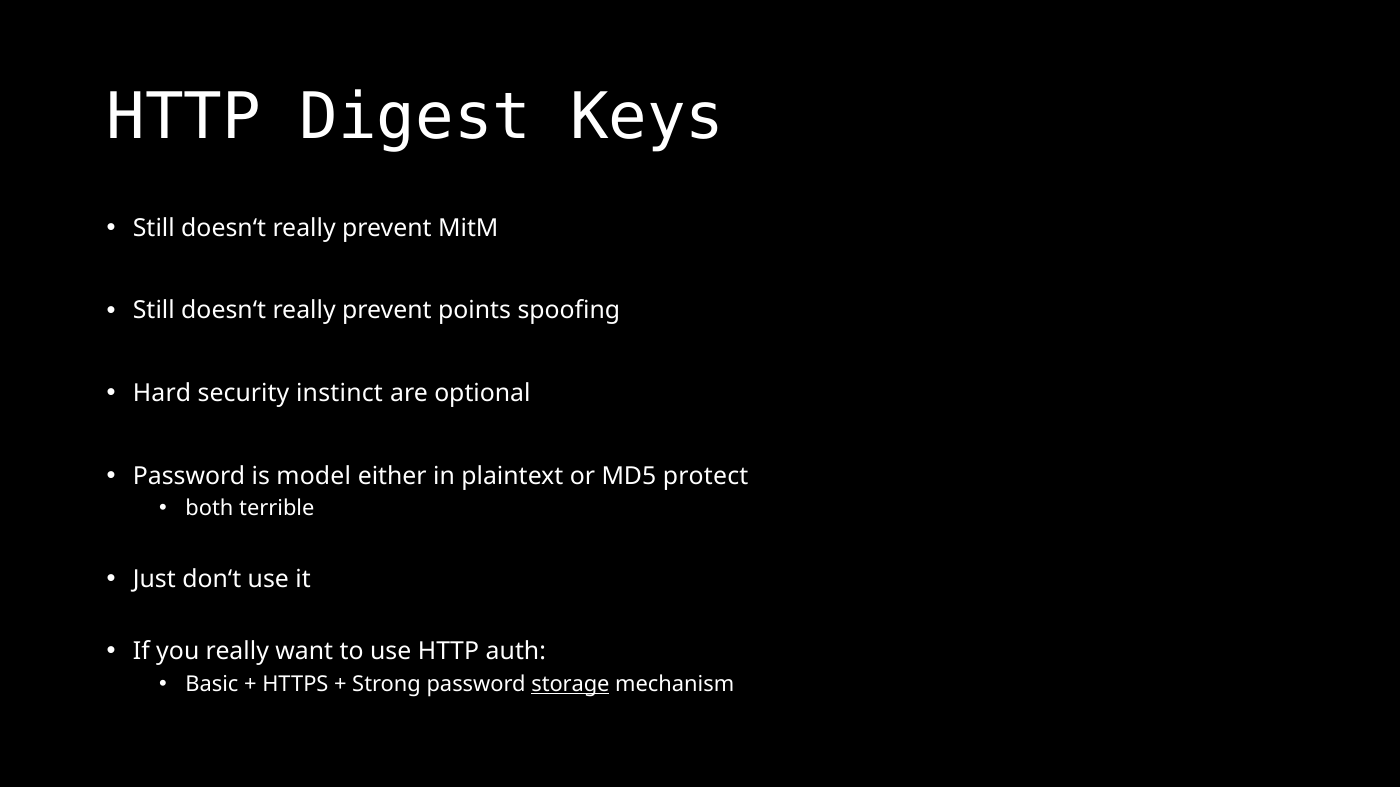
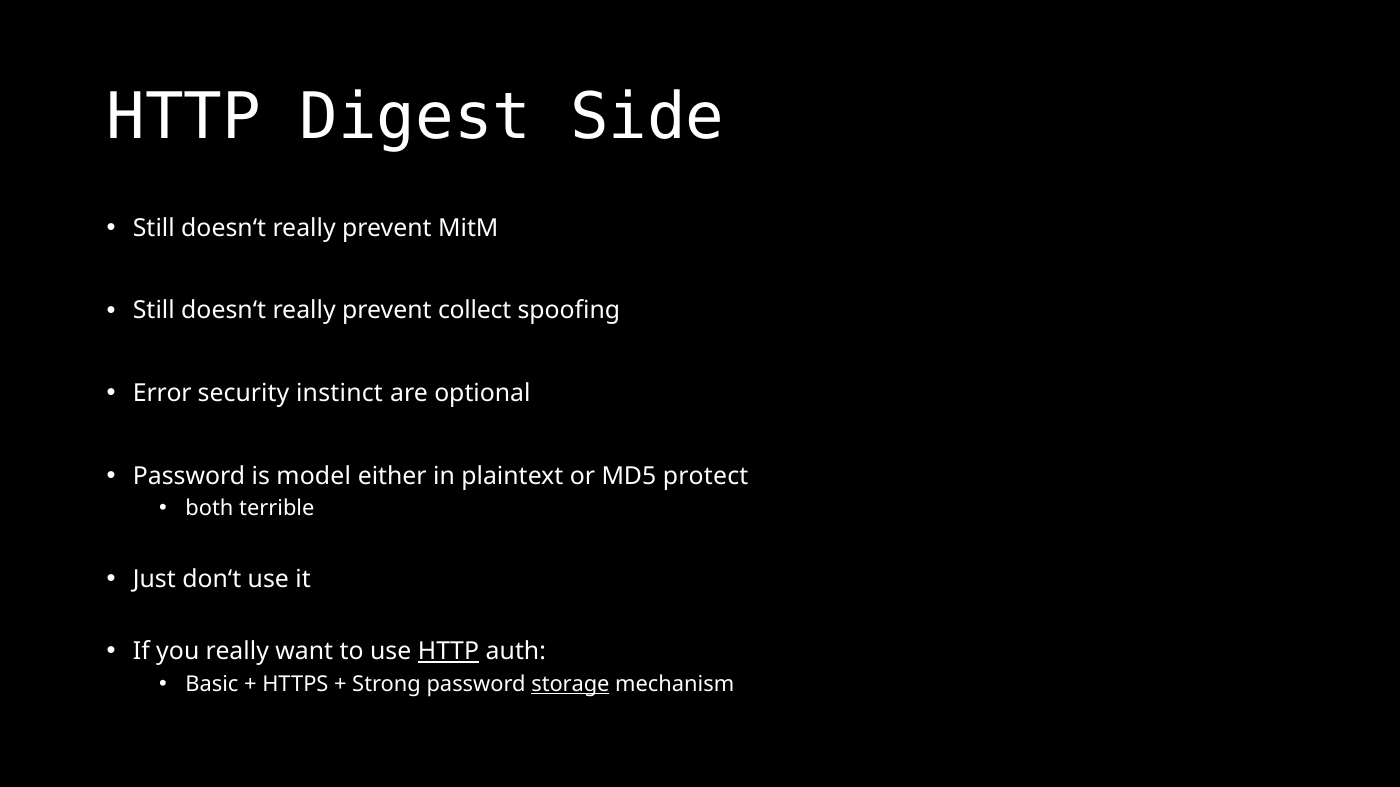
Keys: Keys -> Side (647, 118)
points: points -> collect (475, 311)
Hard: Hard -> Error (162, 394)
HTTP underline: none -> present (448, 652)
